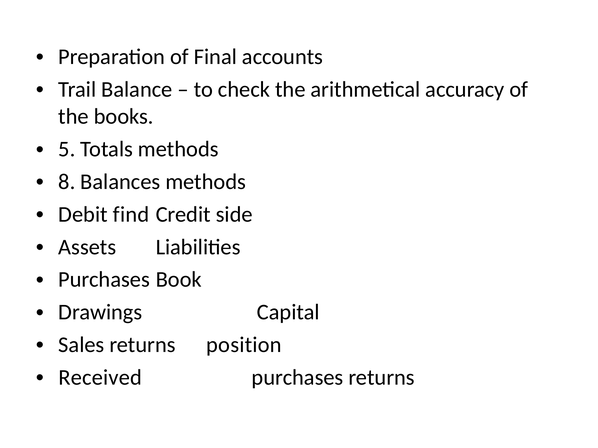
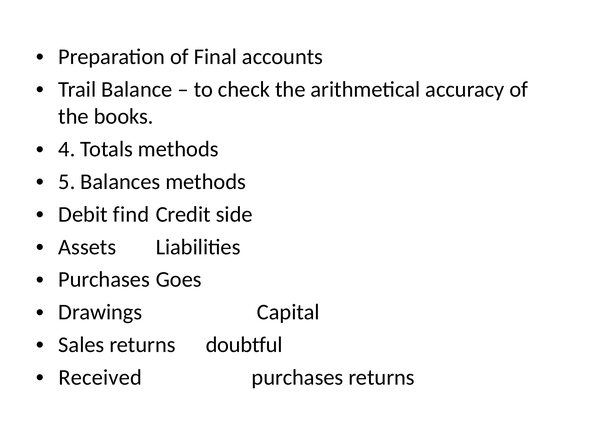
5: 5 -> 4 (67, 149)
8: 8 -> 5 (67, 182)
Book: Book -> Goes (179, 280)
position: position -> doubtful (244, 345)
